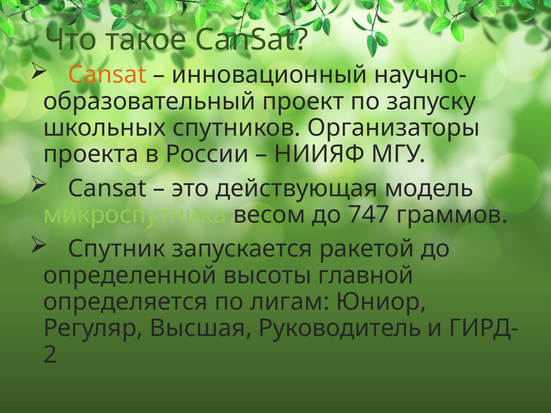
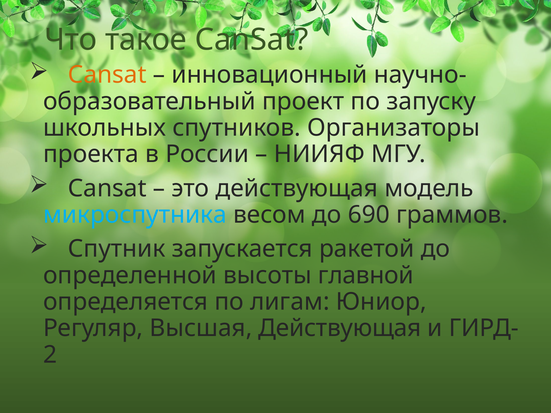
микроспутника colour: light green -> light blue (135, 215)
747: 747 -> 690 (369, 215)
Высшая Руководитель: Руководитель -> Действующая (340, 328)
